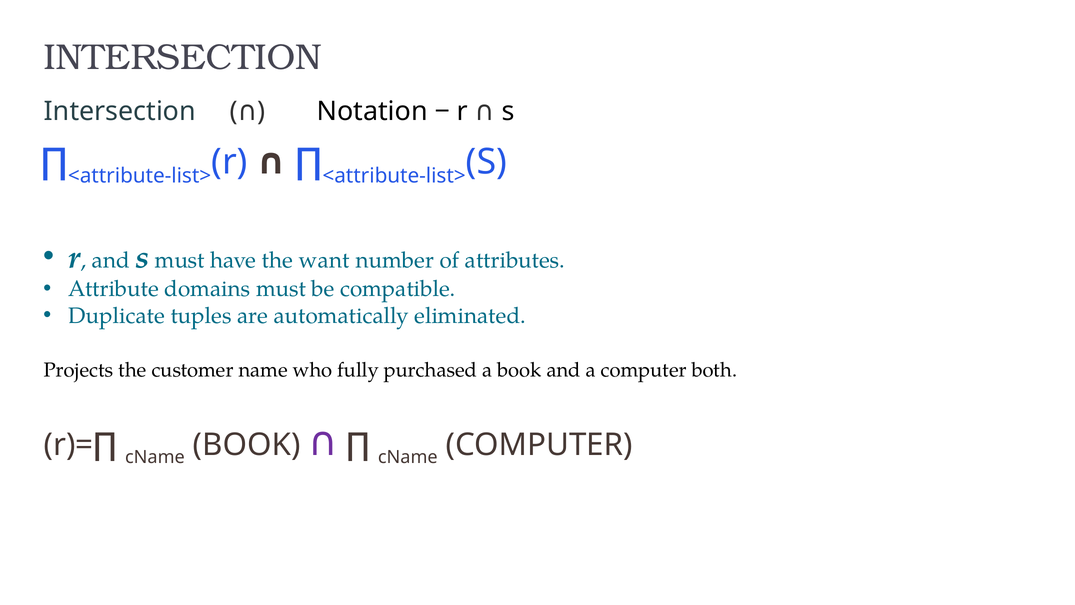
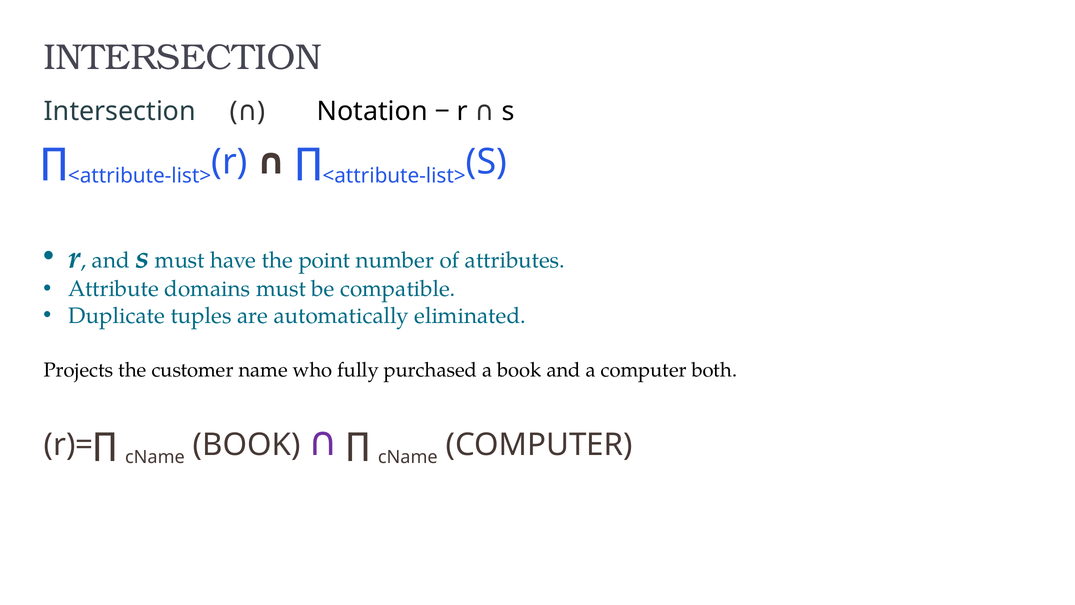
want: want -> point (324, 260)
